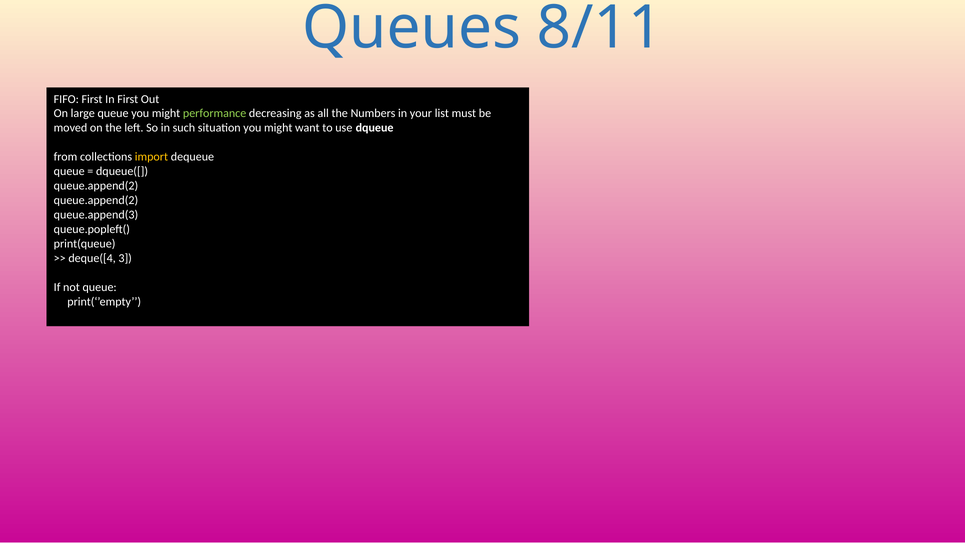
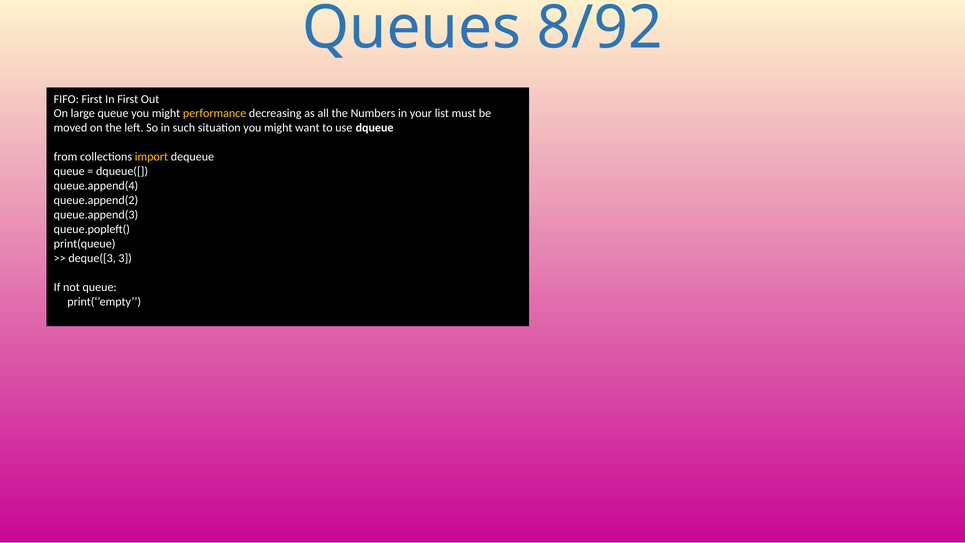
8/11: 8/11 -> 8/92 (600, 28)
performance colour: light green -> yellow (215, 113)
queue.append(2: queue.append(2 -> queue.append(4 (96, 186)
deque([4: deque([4 -> deque([3 (92, 258)
